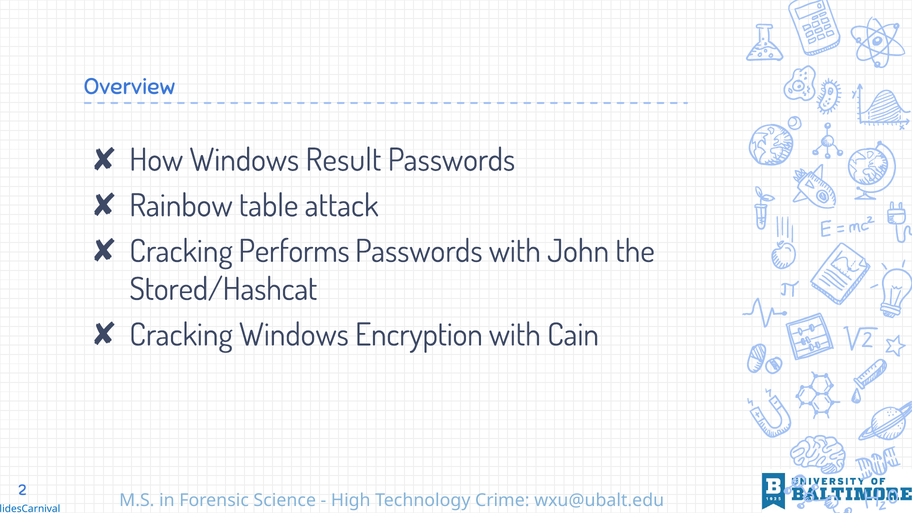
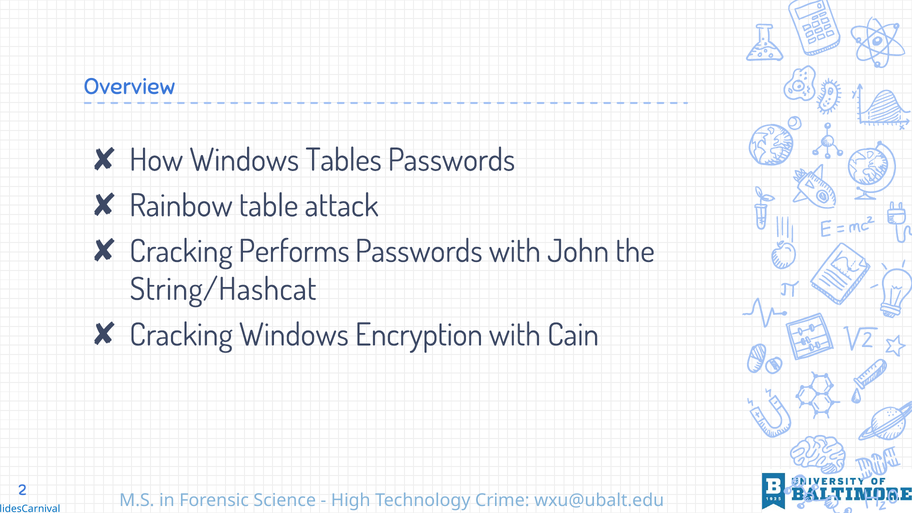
Result: Result -> Tables (344, 160)
Stored/Hashcat: Stored/Hashcat -> String/Hashcat (223, 289)
